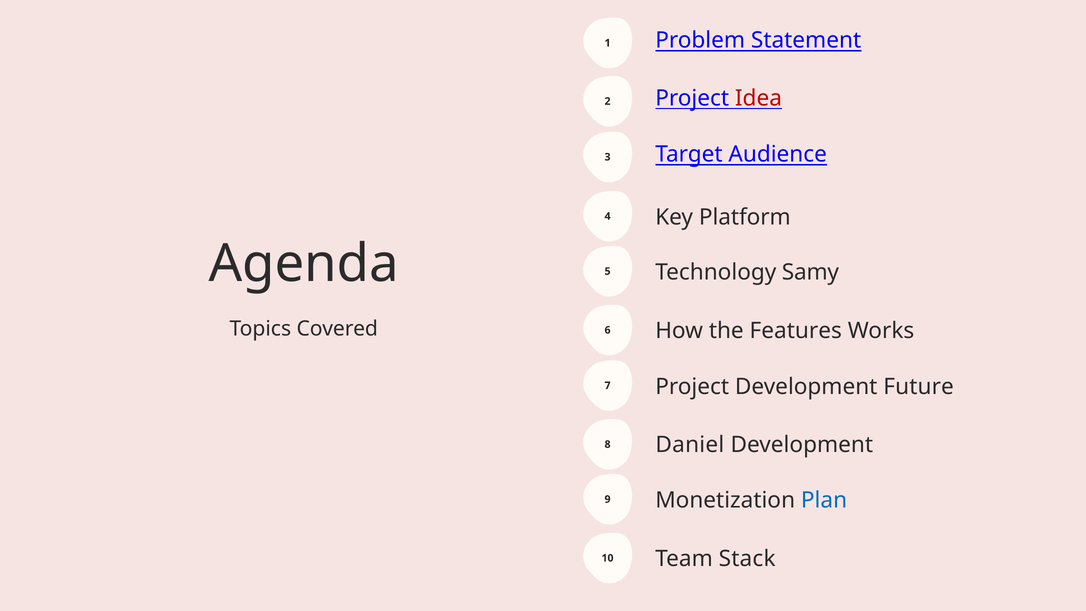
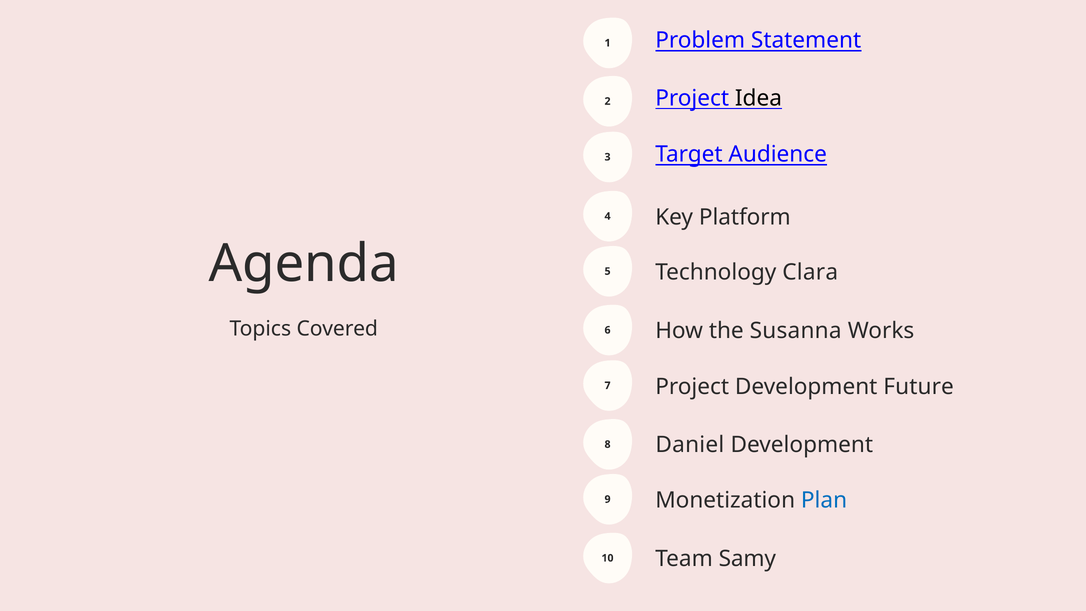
Idea colour: red -> black (758, 98)
Samy: Samy -> Clara (810, 272)
Features: Features -> Susanna (796, 331)
Stack: Stack -> Samy (747, 559)
